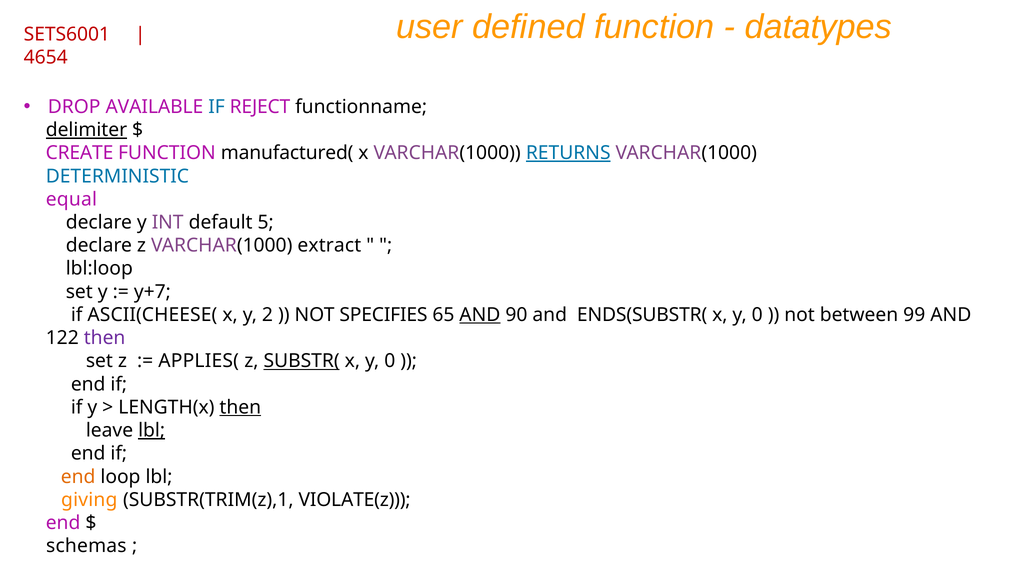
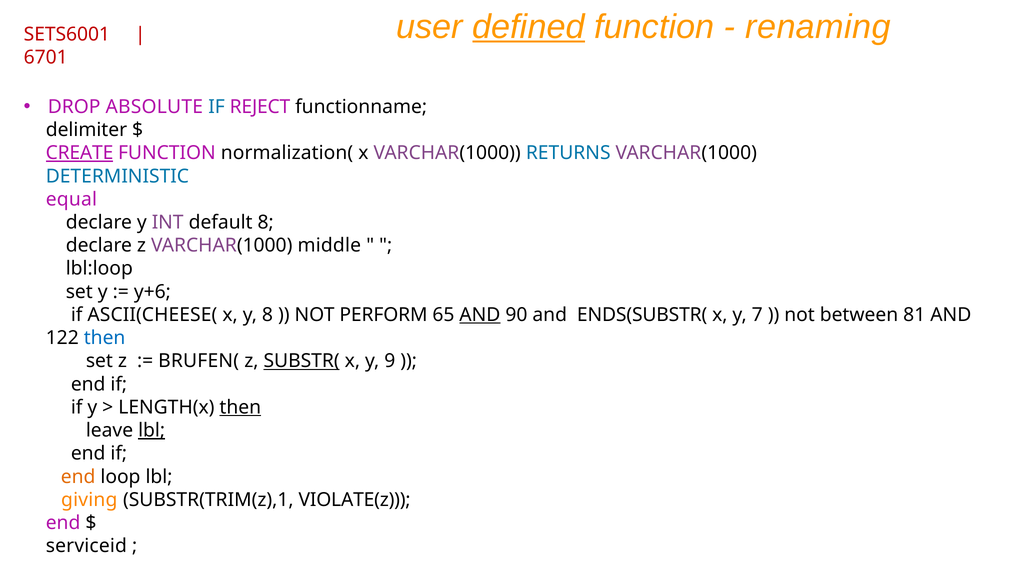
defined underline: none -> present (529, 27)
datatypes: datatypes -> renaming (818, 27)
4654: 4654 -> 6701 (46, 57)
AVAILABLE: AVAILABLE -> ABSOLUTE (154, 107)
delimiter underline: present -> none (86, 130)
CREATE underline: none -> present (80, 153)
manufactured(: manufactured( -> normalization( (287, 153)
RETURNS underline: present -> none (568, 153)
default 5: 5 -> 8 (266, 222)
extract: extract -> middle (329, 246)
y+7: y+7 -> y+6 (152, 292)
y 2: 2 -> 8 (267, 315)
SPECIFIES: SPECIFIES -> PERFORM (383, 315)
0: 0 -> 7 (757, 315)
99: 99 -> 81 (914, 315)
then colour: purple -> blue (105, 338)
APPLIES(: APPLIES( -> BRUFEN( (199, 361)
0: 0 -> 9 (390, 361)
schemas: schemas -> serviceid (86, 546)
